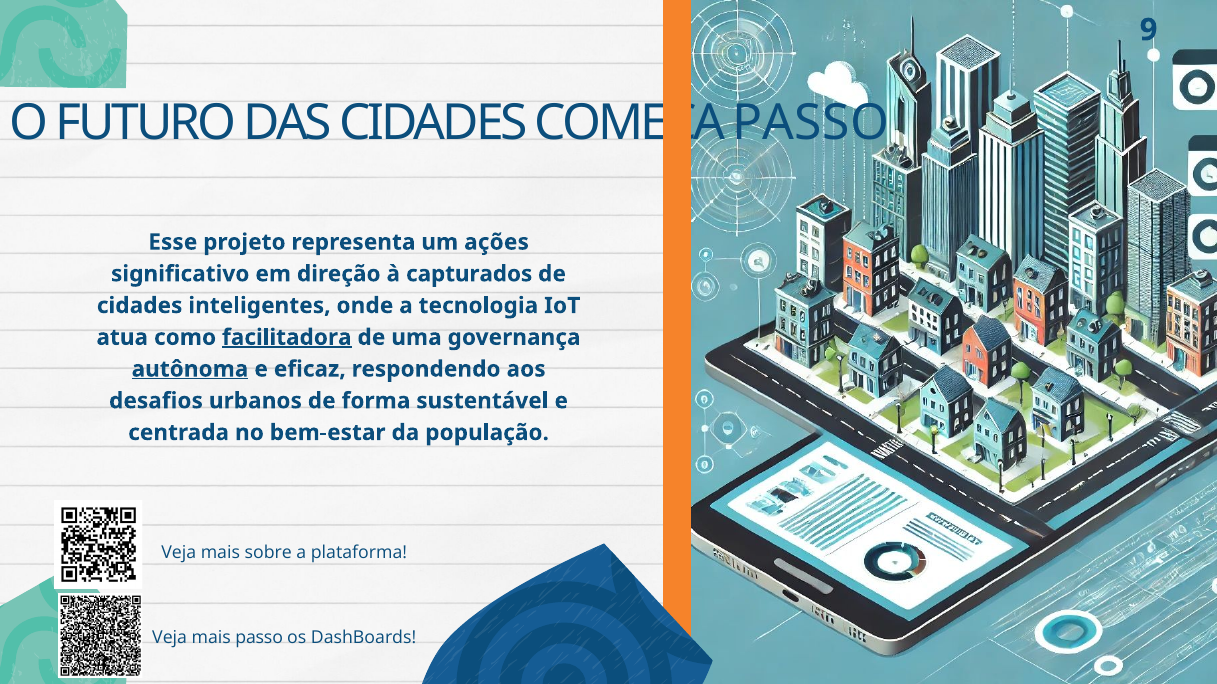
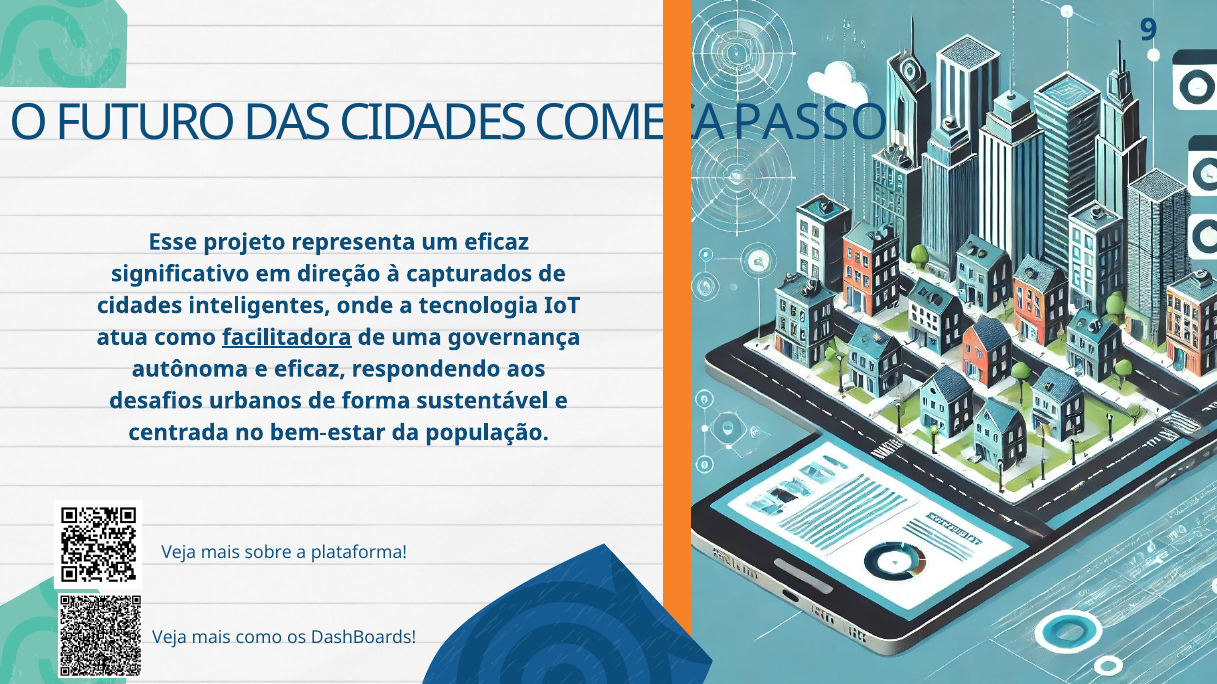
um ações: ações -> eficaz (497, 242)
autônoma underline: present -> none (190, 369)
mais passo: passo -> como (259, 638)
